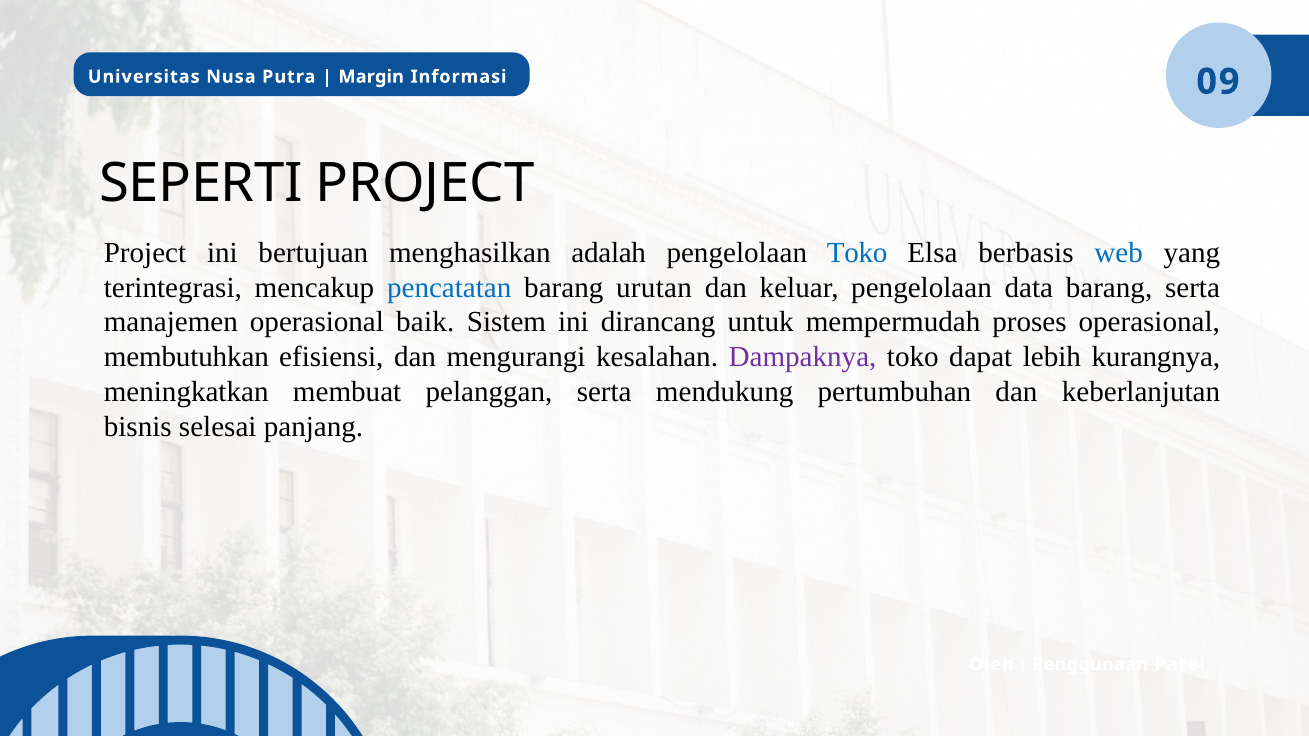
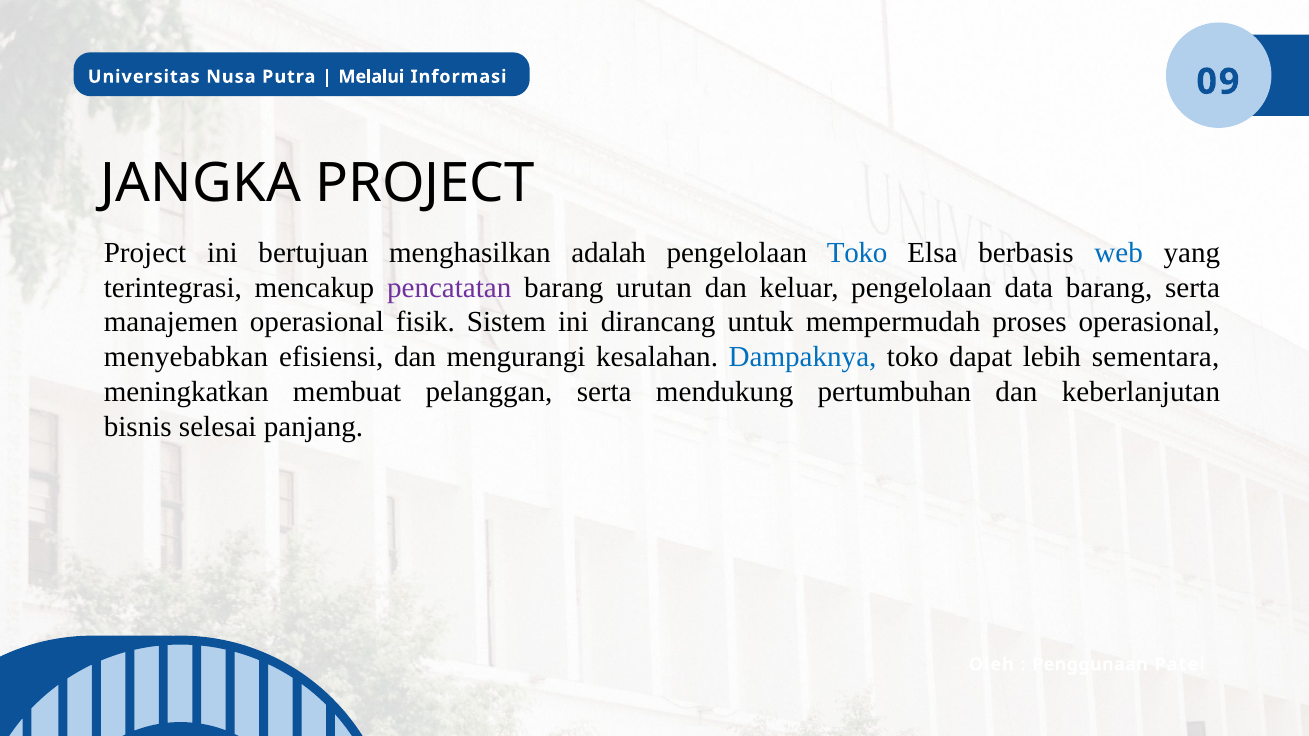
Margin: Margin -> Melalui (371, 77)
SEPERTI: SEPERTI -> JANGKA (201, 184)
pencatatan colour: blue -> purple (449, 288)
baik: baik -> fisik (425, 323)
membutuhkan: membutuhkan -> menyebabkan (186, 357)
Dampaknya colour: purple -> blue (803, 357)
kurangnya: kurangnya -> sementara (1156, 357)
